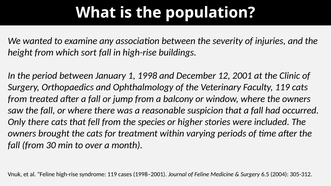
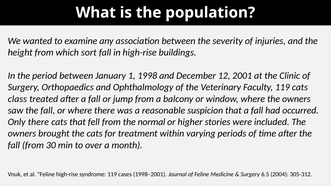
from: from -> class (17, 99)
species: species -> normal (151, 122)
